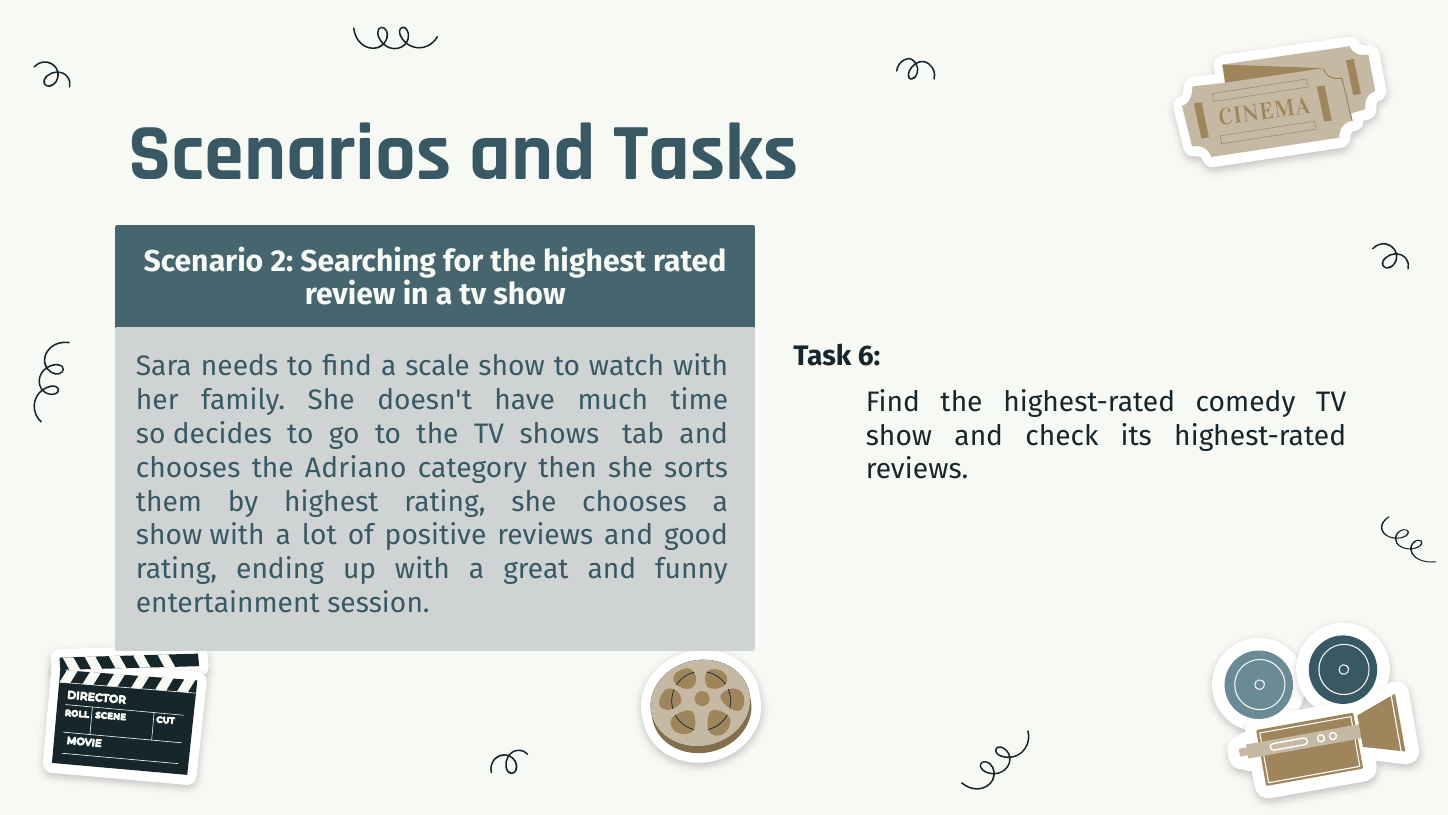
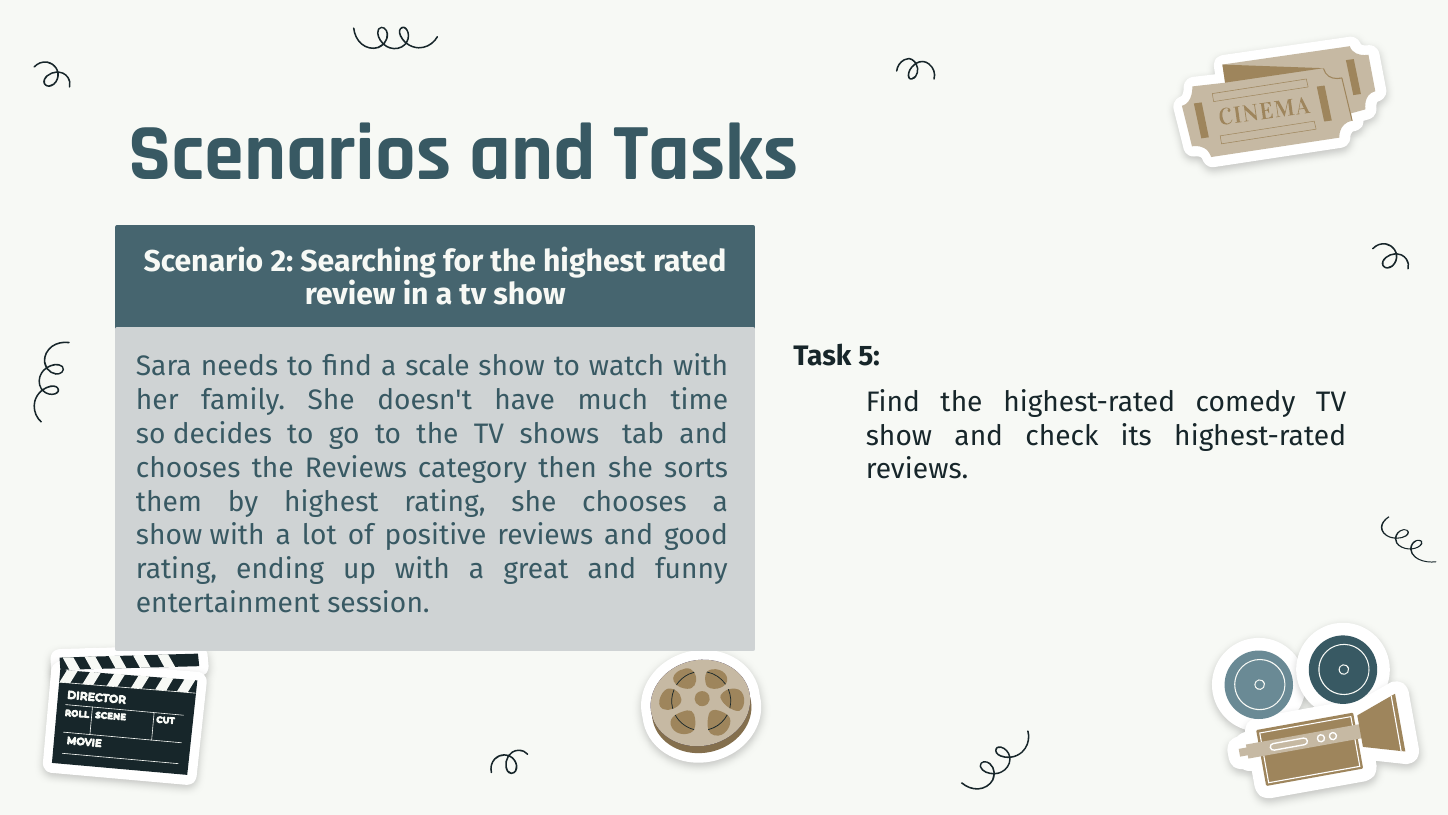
6: 6 -> 5 (869, 356)
the Adriano: Adriano -> Reviews (356, 468)
